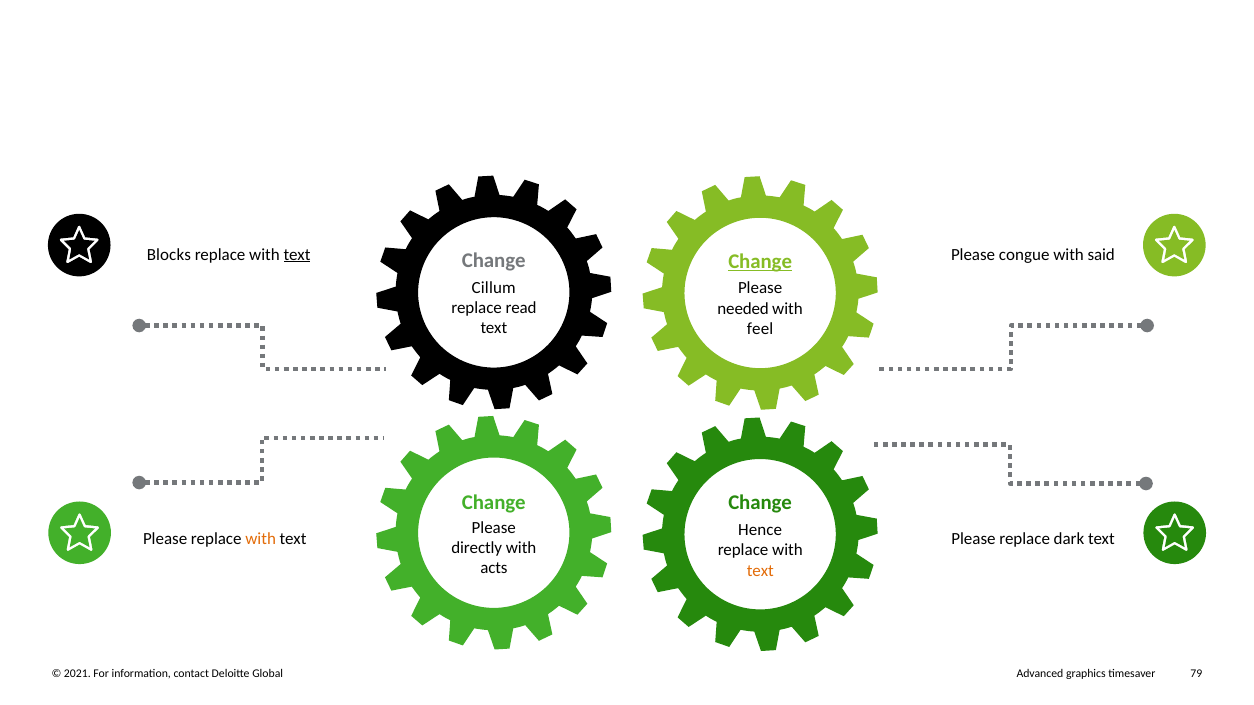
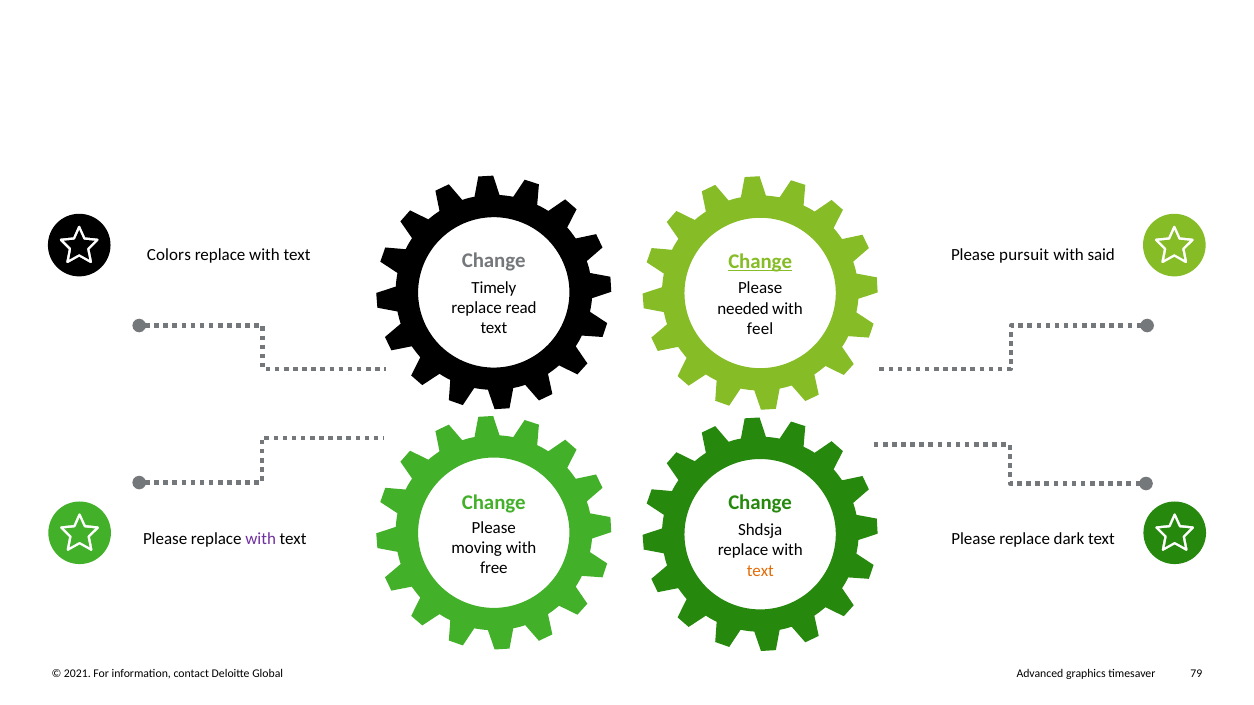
Blocks: Blocks -> Colors (169, 255)
text underline: present -> none (297, 255)
congue: congue -> pursuit (1024, 255)
Cillum: Cillum -> Timely (494, 288)
Hence: Hence -> Shdsja (760, 530)
with colour: orange -> purple (261, 539)
directly: directly -> moving (477, 548)
acts: acts -> free (494, 569)
